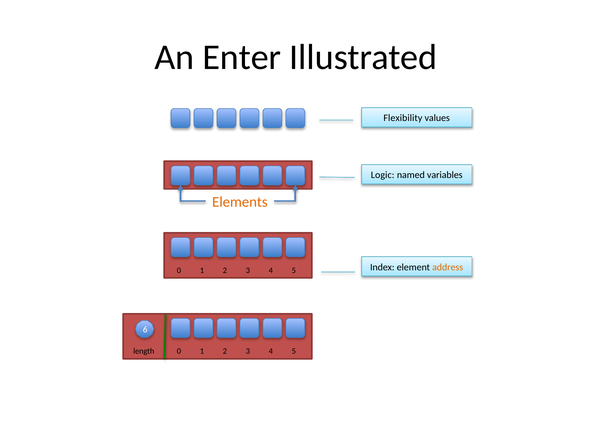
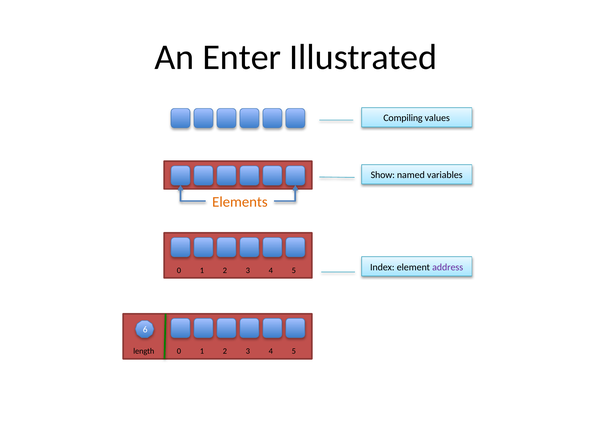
Flexibility: Flexibility -> Compiling (403, 118)
Logic: Logic -> Show (383, 175)
address colour: orange -> purple (448, 267)
